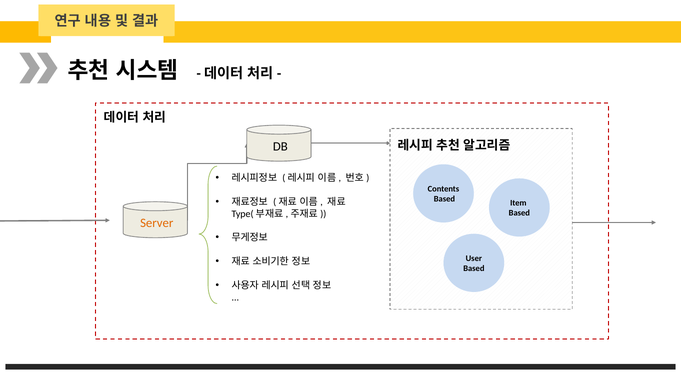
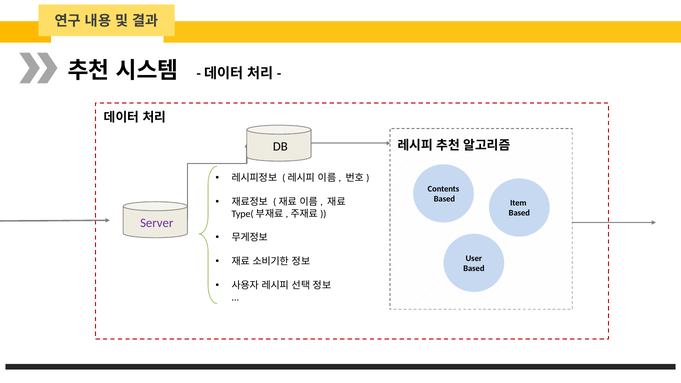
Server colour: orange -> purple (157, 223)
